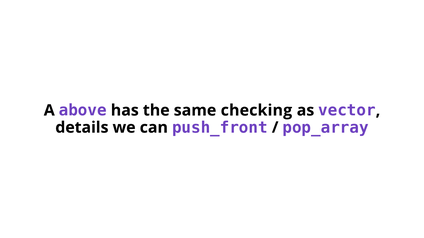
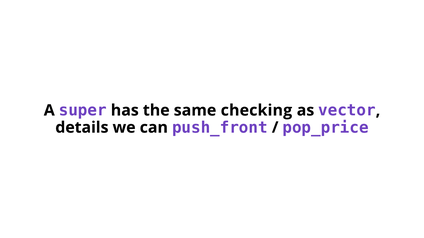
above: above -> super (83, 111)
pop_array: pop_array -> pop_price (326, 128)
